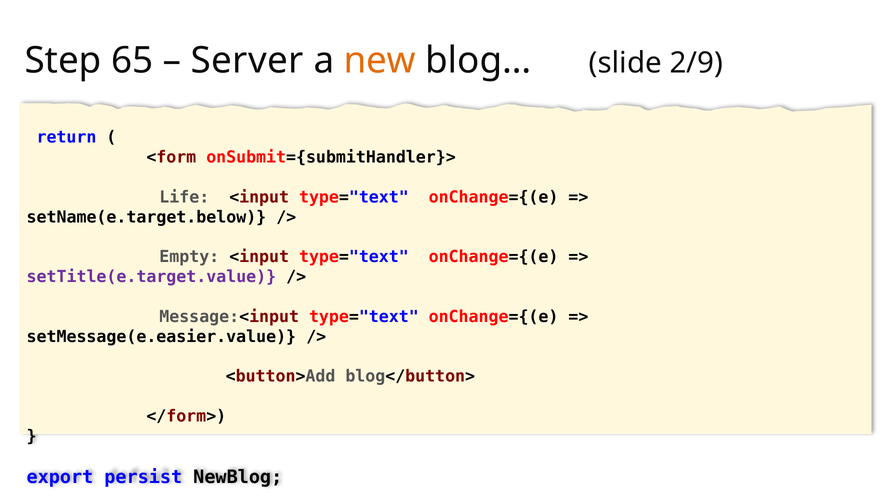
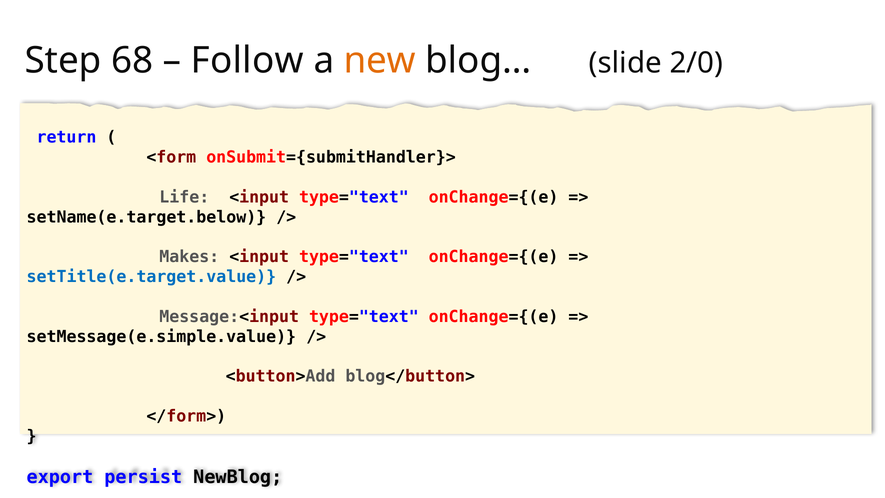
65: 65 -> 68 (132, 60)
Server: Server -> Follow (247, 60)
2/9: 2/9 -> 2/0 (696, 63)
Empty: Empty -> Makes (189, 257)
setTitle(e.target.value colour: purple -> blue (151, 277)
setMessage(e.easier.value: setMessage(e.easier.value -> setMessage(e.simple.value (161, 337)
